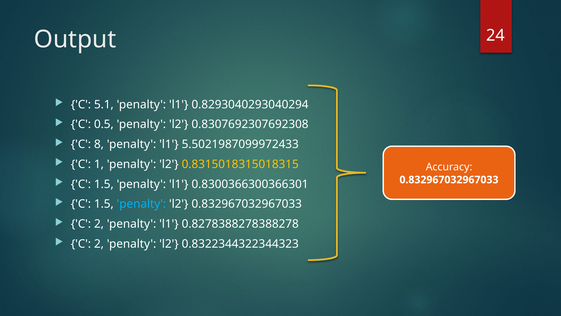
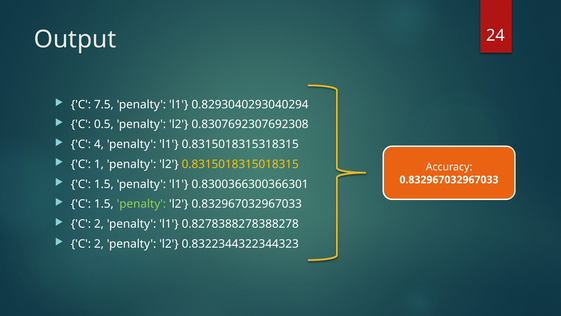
5.1: 5.1 -> 7.5 (104, 104)
8: 8 -> 4 (99, 144)
5.5021987099972433: 5.5021987099972433 -> 0.8315018315318315 (240, 144)
penalty colour: light blue -> light green (141, 204)
